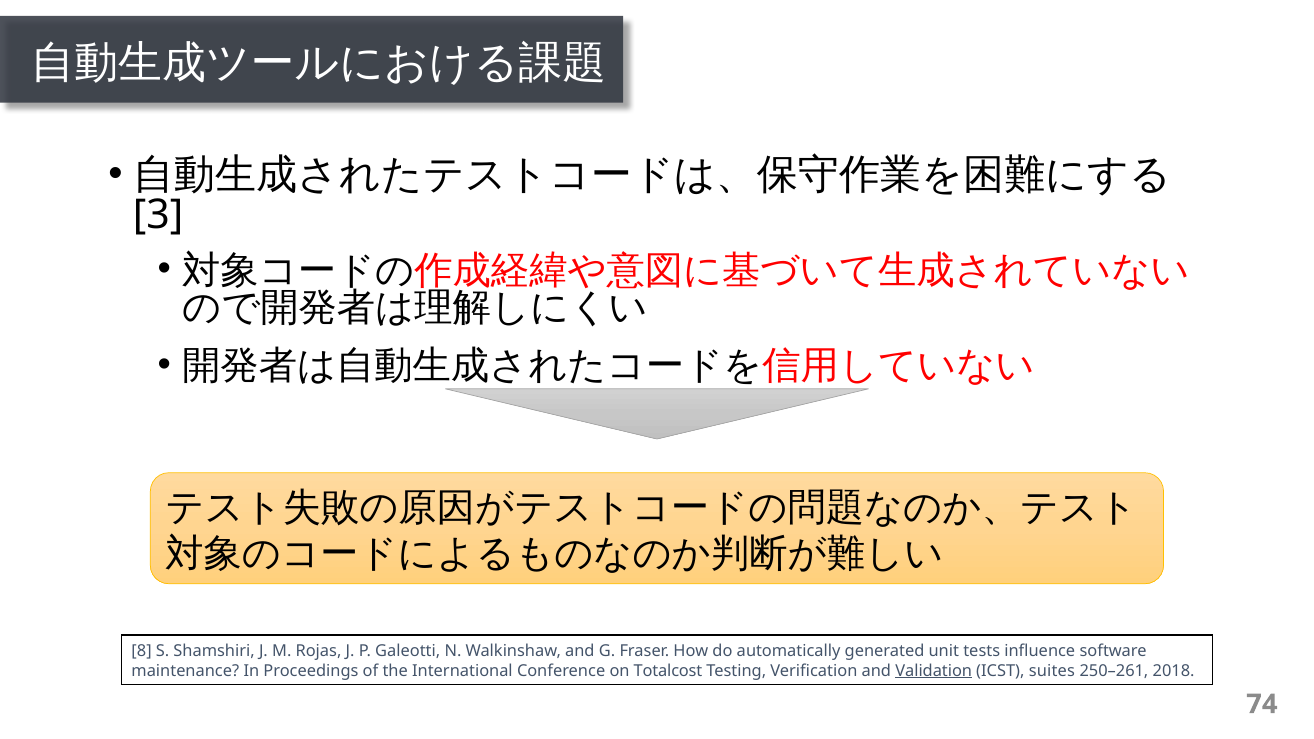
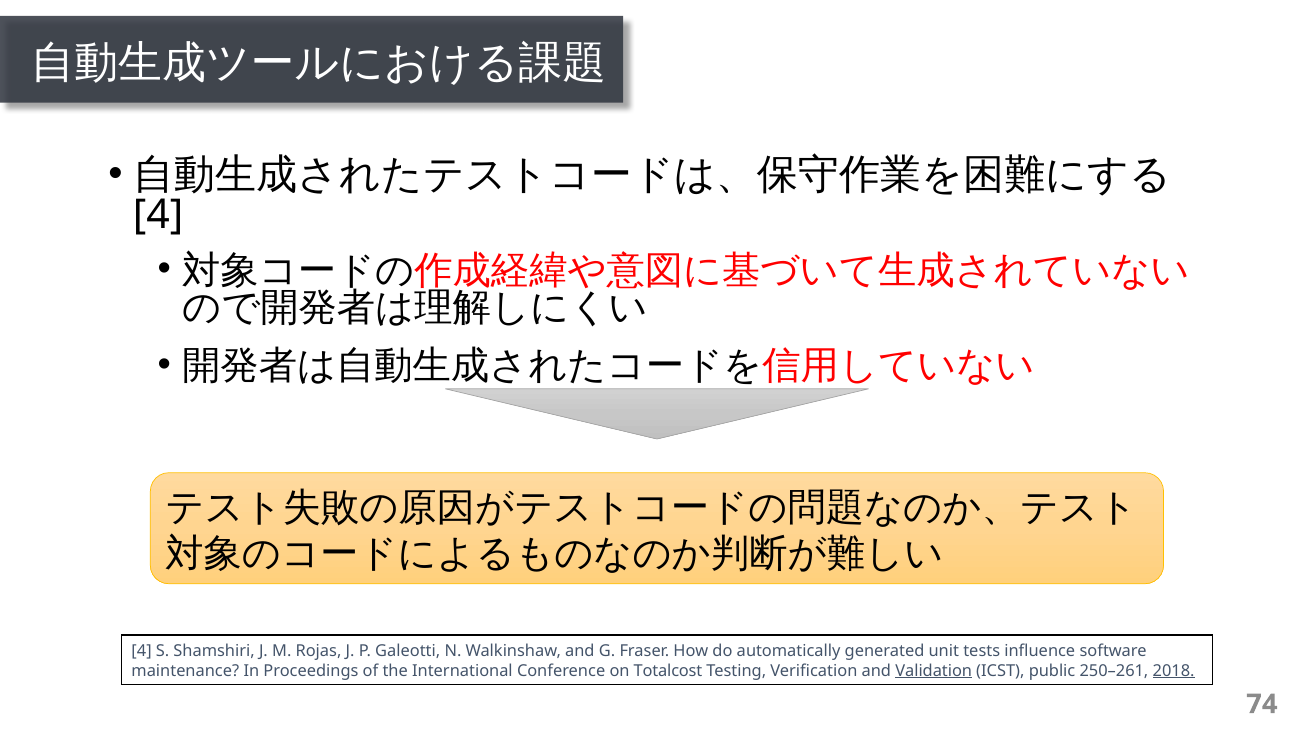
3: 3 -> 4 (158, 215)
8: 8 -> 4 (142, 651)
suites: suites -> public (1052, 671)
2018 underline: none -> present (1174, 671)
